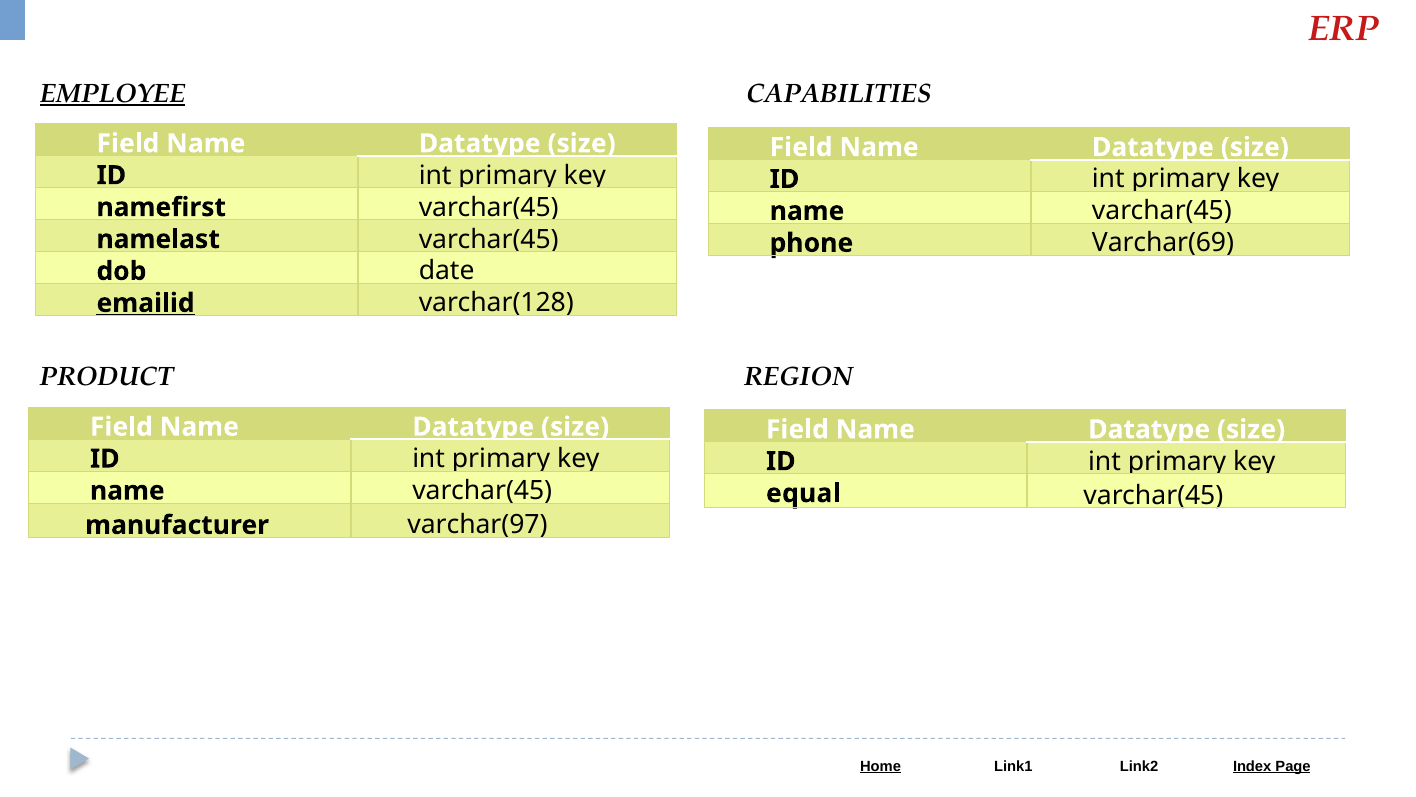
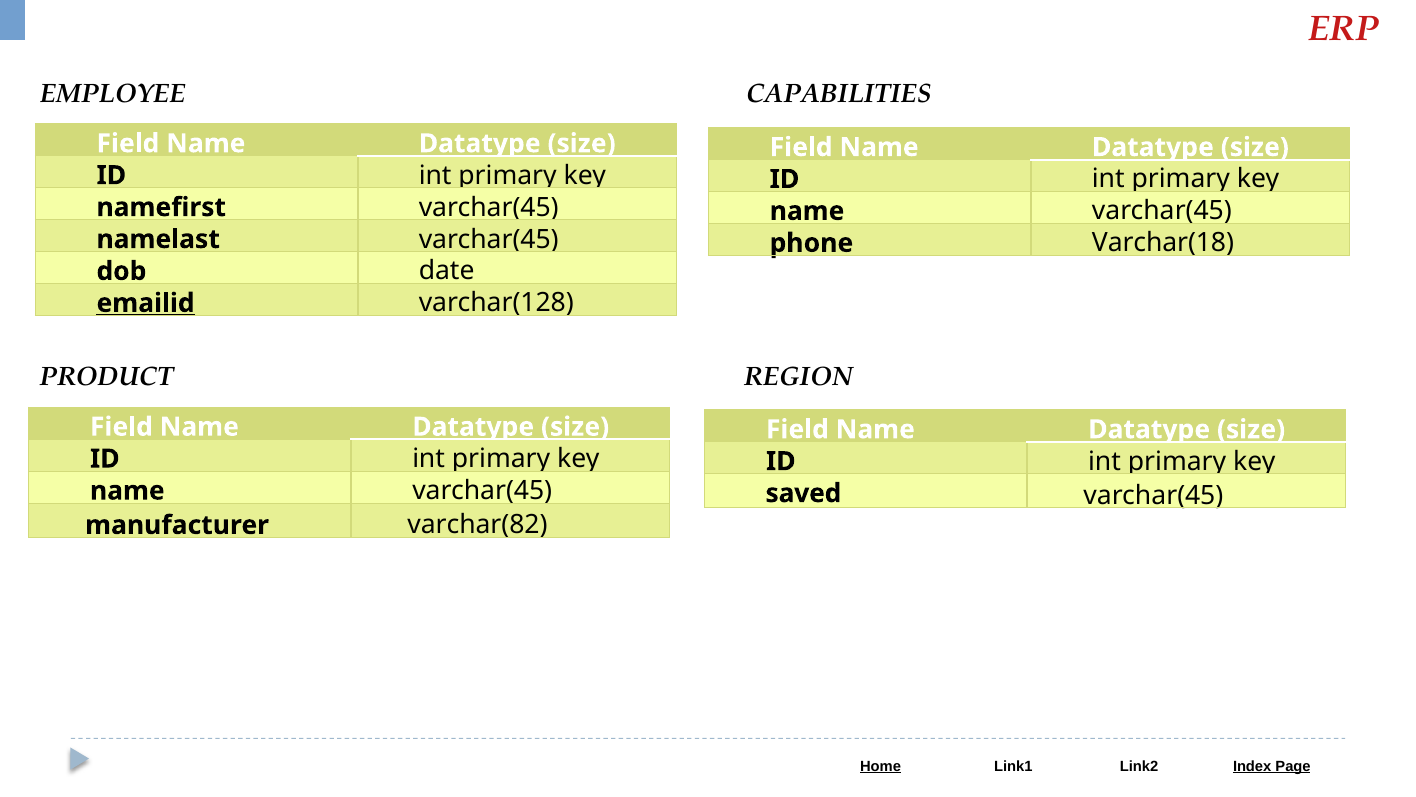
EMPLOYEE underline: present -> none (113, 94)
Varchar(69: Varchar(69 -> Varchar(18 (1163, 243)
equal: equal -> saved (803, 493)
varchar(97: varchar(97 -> varchar(82 (477, 525)
